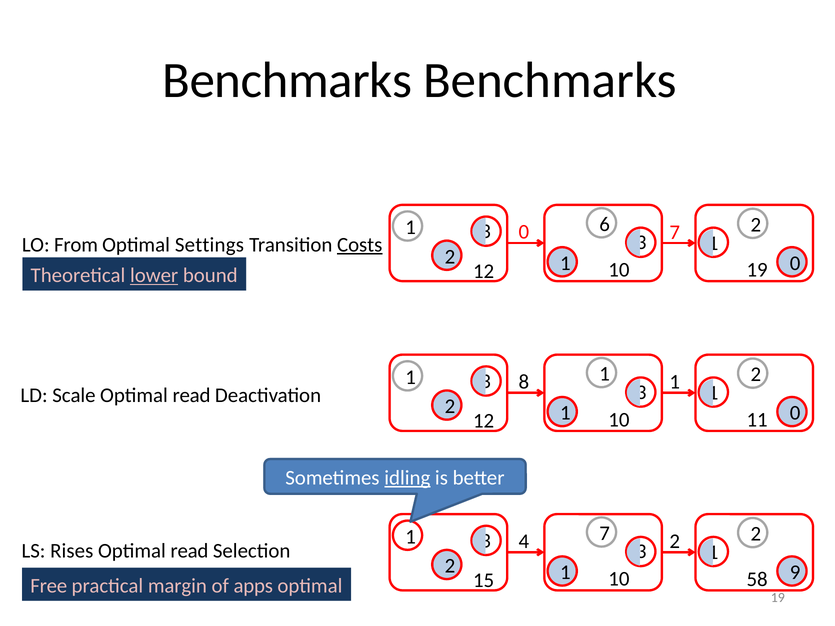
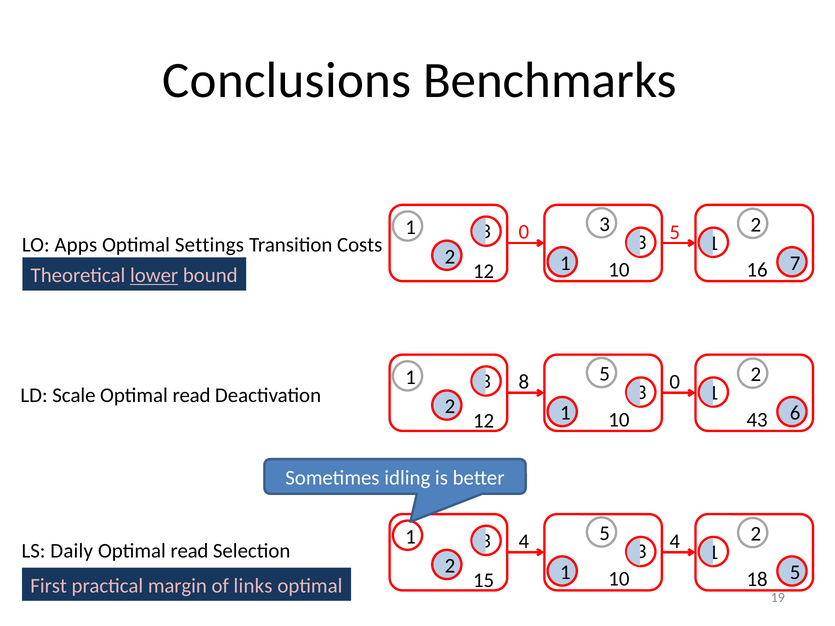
Benchmarks: Benchmarks -> Conclusions (287, 81)
1 6: 6 -> 3 (605, 224)
0 7: 7 -> 5 (675, 232)
From: From -> Apps (76, 245)
Costs underline: present -> none (360, 245)
0: 0 -> 7 (795, 263)
10 19: 19 -> 16 (757, 270)
1: 1 -> 5 (605, 374)
8 1: 1 -> 0 (675, 382)
0: 0 -> 6 (795, 413)
11: 11 -> 43 (757, 420)
idling underline: present -> none (407, 478)
7: 7 -> 5 (605, 534)
4 2: 2 -> 4 (675, 542)
Rises: Rises -> Daily (72, 551)
9: 9 -> 5 (795, 573)
58: 58 -> 18 (757, 579)
Free: Free -> First (49, 586)
apps: apps -> links (253, 586)
